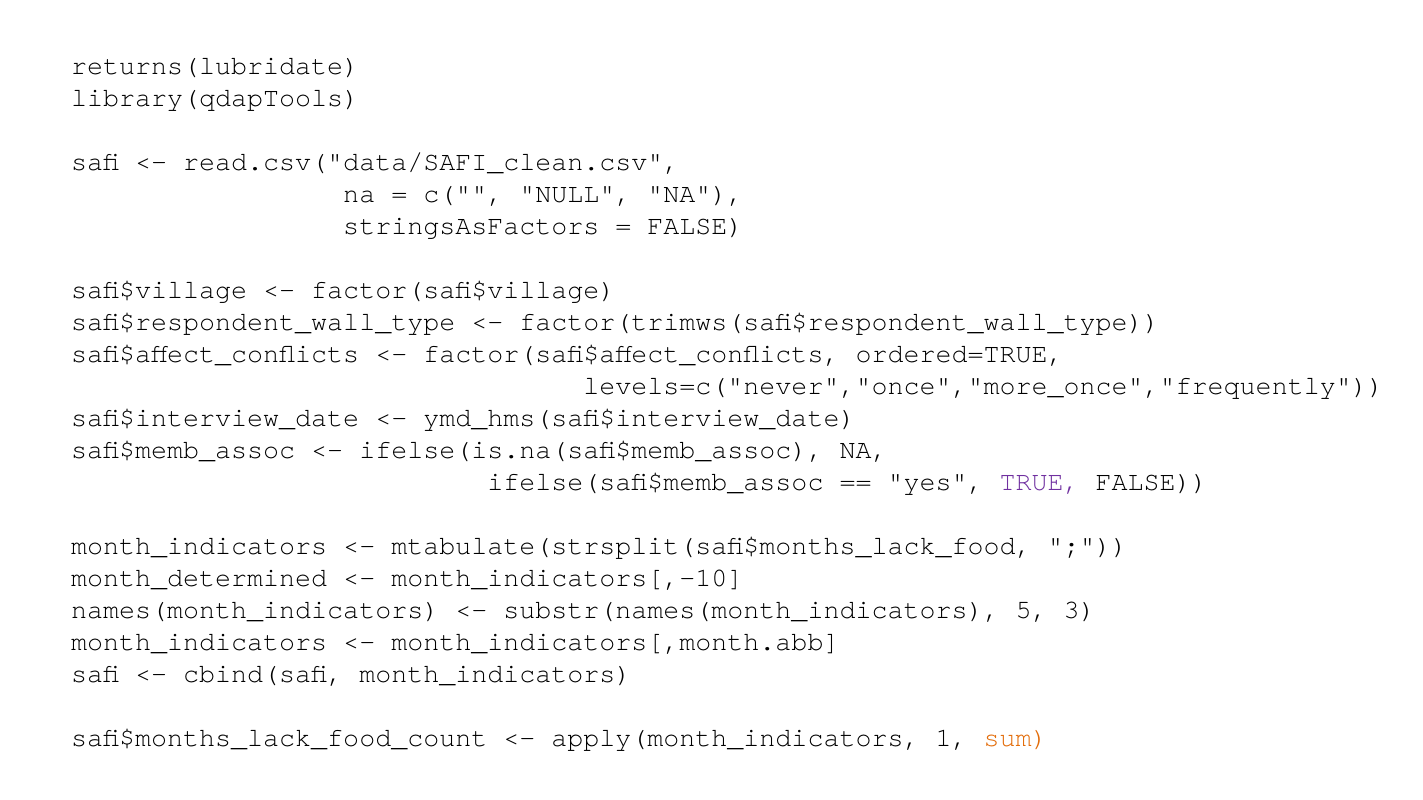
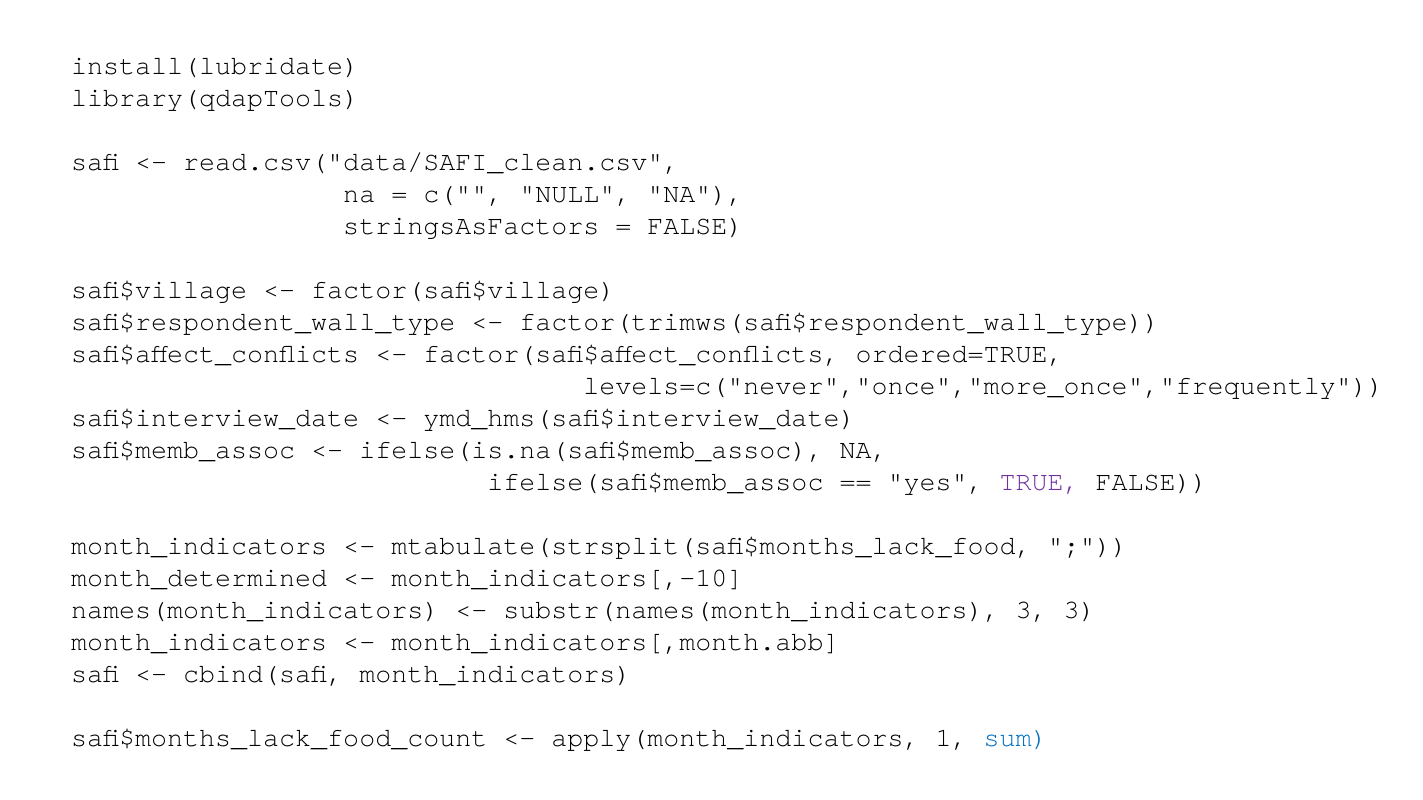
returns(lubridate: returns(lubridate -> install(lubridate (215, 66)
substr(names(month_indicators 5: 5 -> 3 (1032, 610)
sum colour: orange -> blue (1016, 738)
